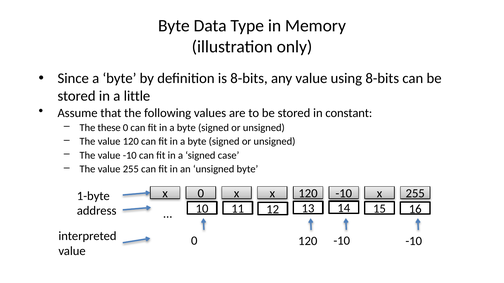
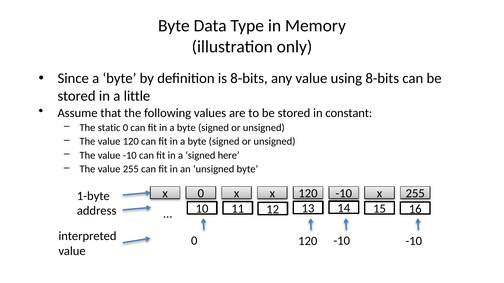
these: these -> static (109, 128)
case: case -> here (229, 156)
